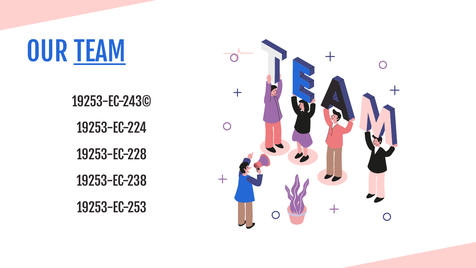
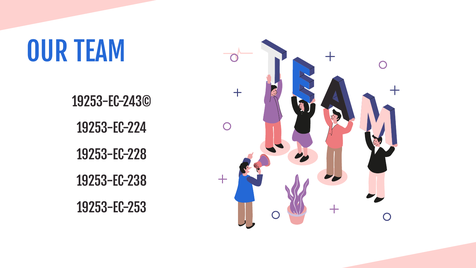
TEAM underline: present -> none (100, 53)
